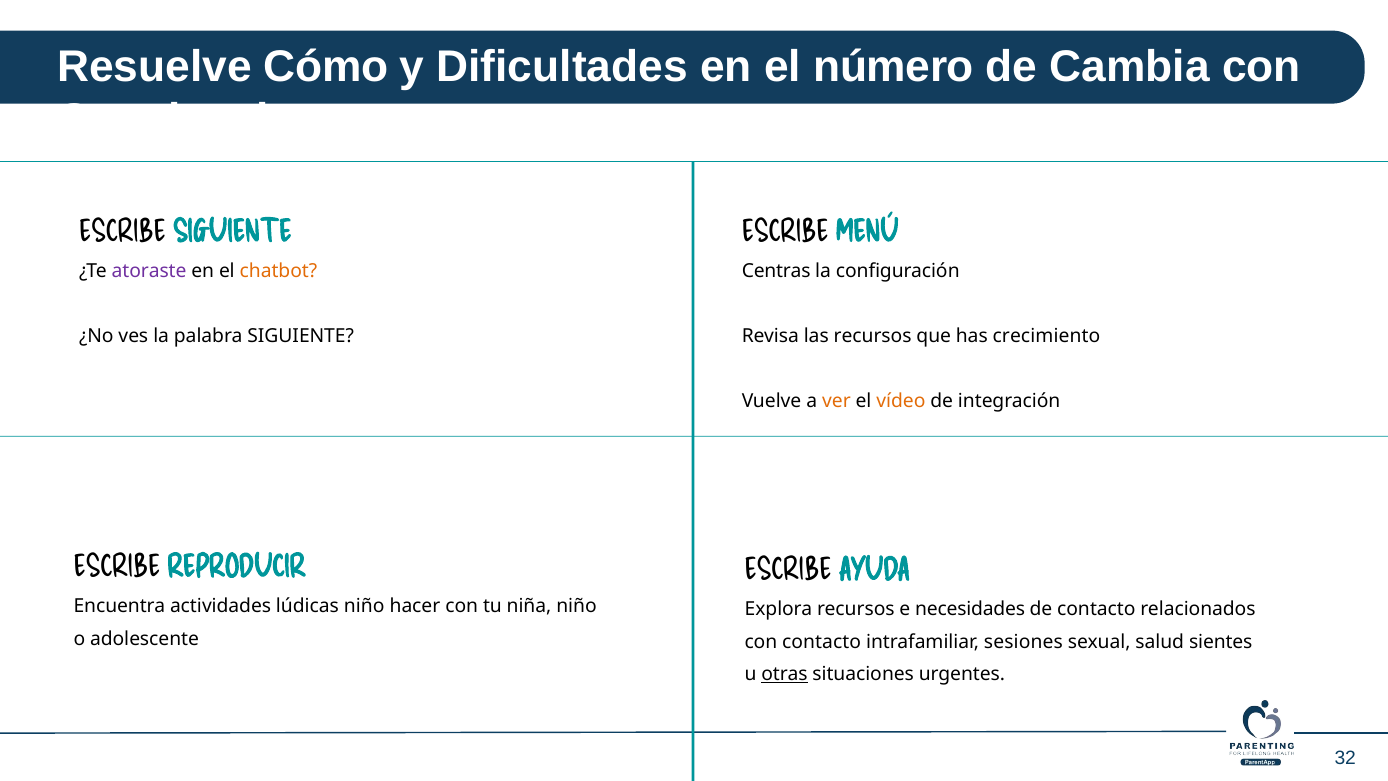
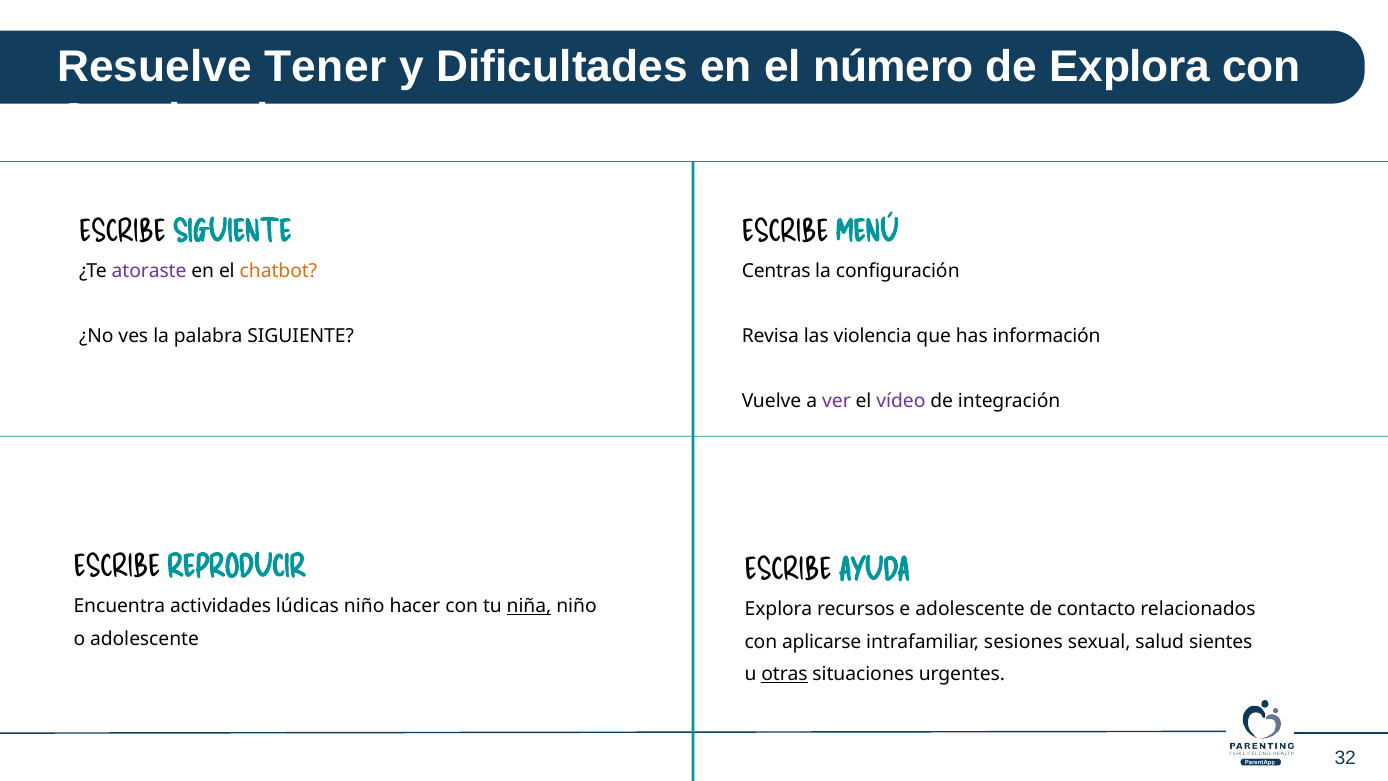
Cómo: Cómo -> Tener (326, 67)
de Cambia: Cambia -> Explora (1130, 67)
las recursos: recursos -> violencia (873, 336)
crecimiento: crecimiento -> información (1047, 336)
ver colour: orange -> purple (836, 401)
vídeo colour: orange -> purple (901, 401)
niña underline: none -> present (529, 606)
e necesidades: necesidades -> adolescente (970, 609)
con contacto: contacto -> aplicarse (822, 642)
